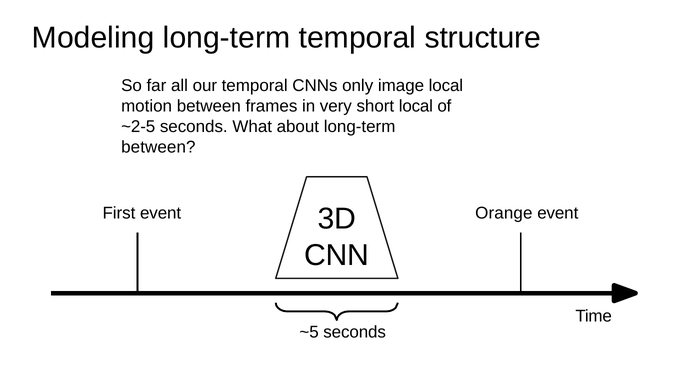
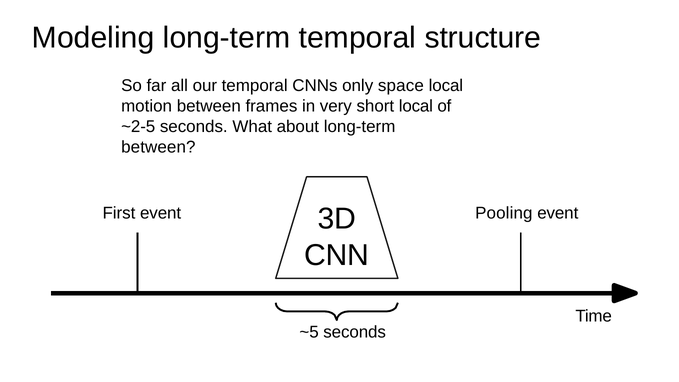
image: image -> space (401, 86)
Orange: Orange -> Pooling (504, 213)
